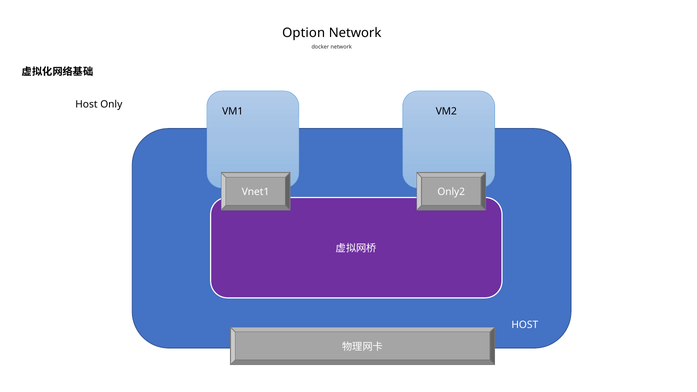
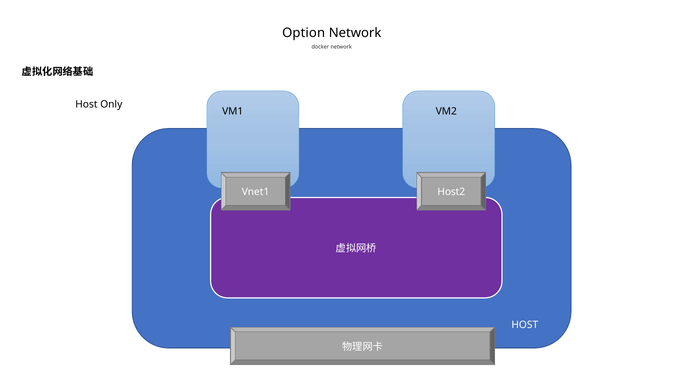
Only2: Only2 -> Host2 (451, 192)
